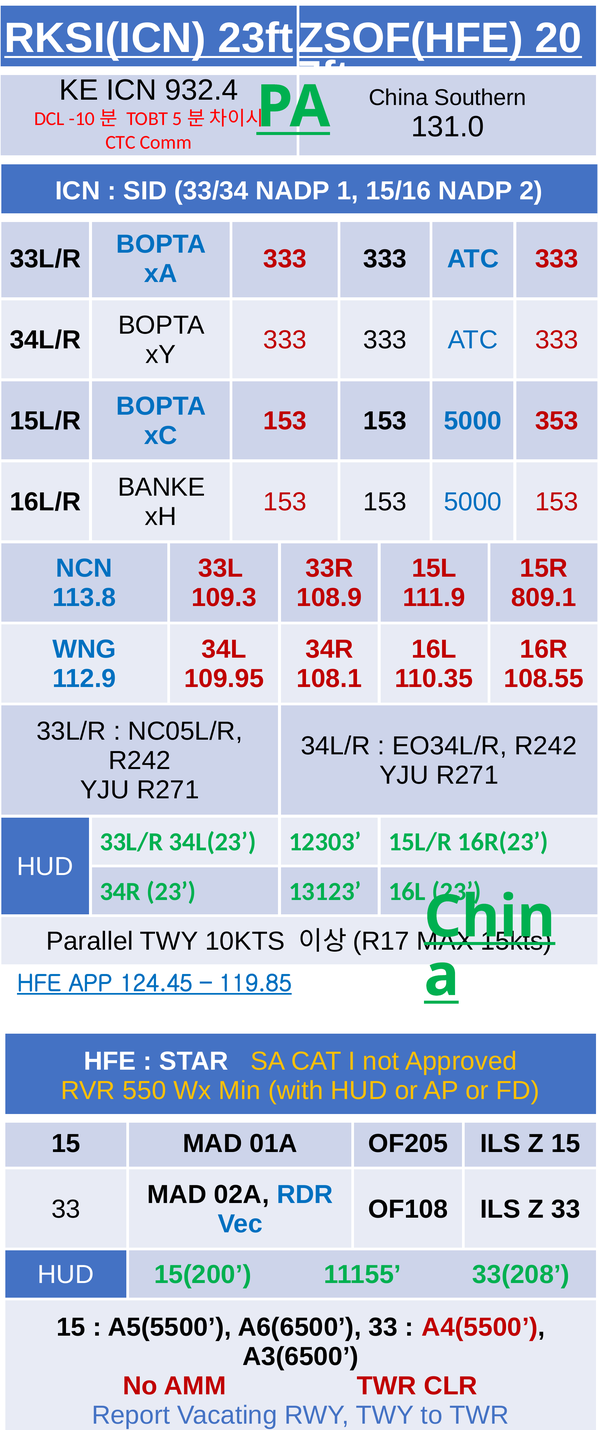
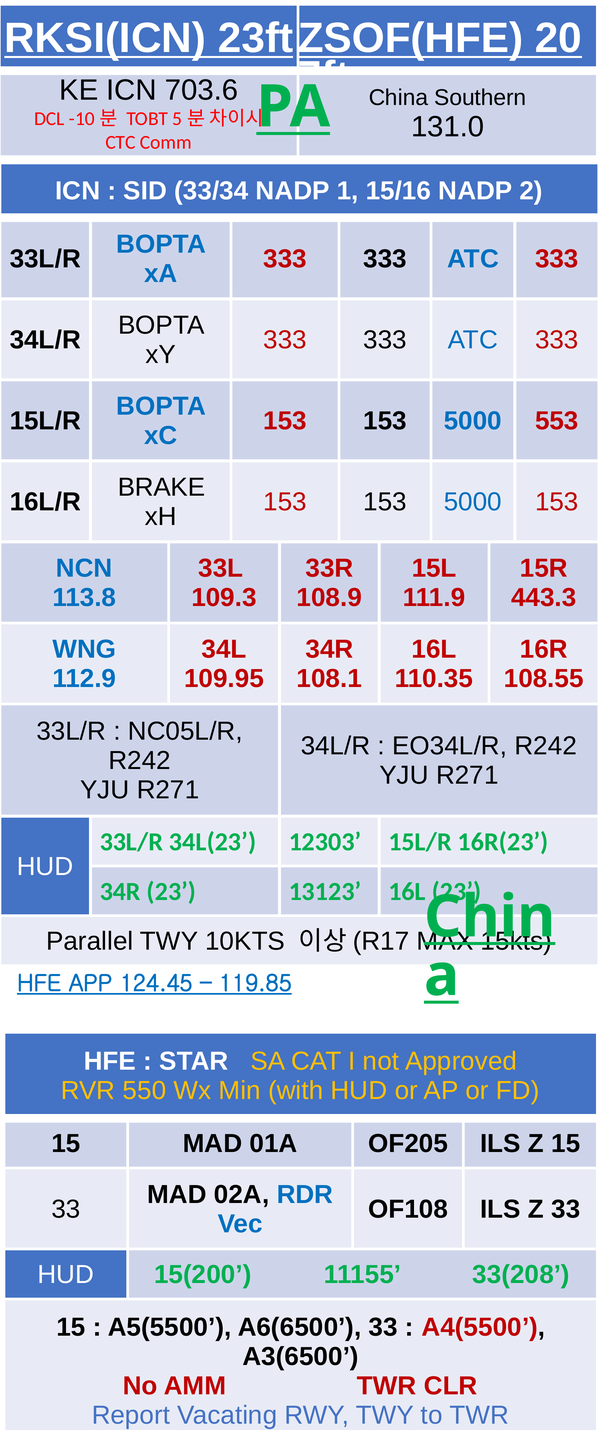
932.4: 932.4 -> 703.6 (202, 90)
353: 353 -> 553 (557, 421)
BANKE: BANKE -> BRAKE (161, 487)
809.1: 809.1 -> 443.3 (544, 598)
